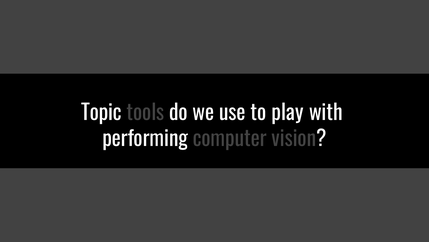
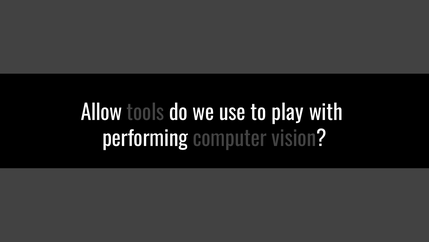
Topic: Topic -> Allow (101, 113)
